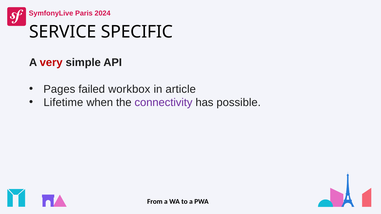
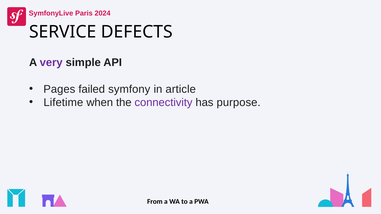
SPECIFIC: SPECIFIC -> DEFECTS (137, 32)
very colour: red -> purple (51, 63)
workbox: workbox -> symfony (129, 89)
possible: possible -> purpose (239, 103)
